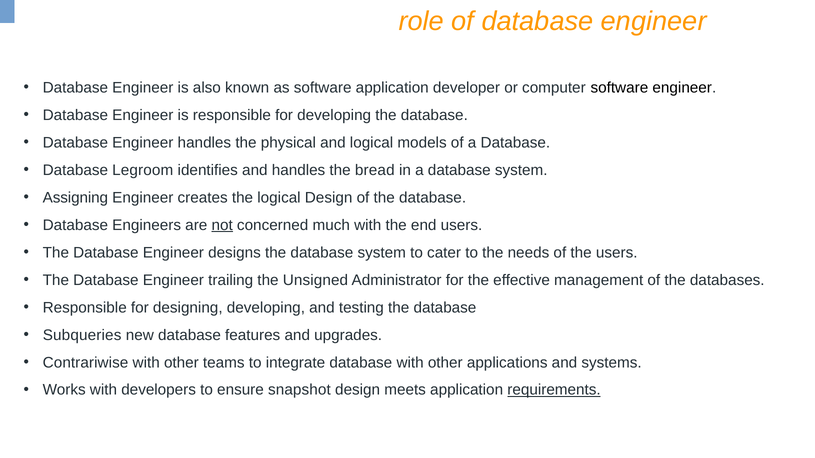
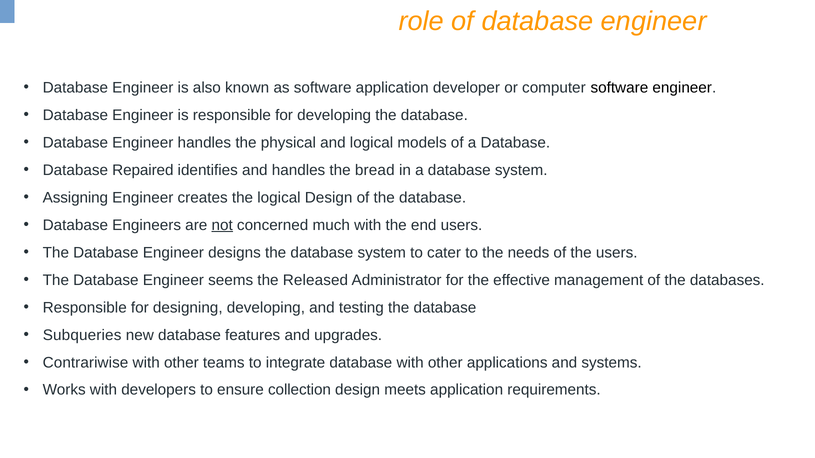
Legroom: Legroom -> Repaired (143, 170)
trailing: trailing -> seems (231, 280)
Unsigned: Unsigned -> Released (315, 280)
snapshot: snapshot -> collection (299, 390)
requirements underline: present -> none (554, 390)
